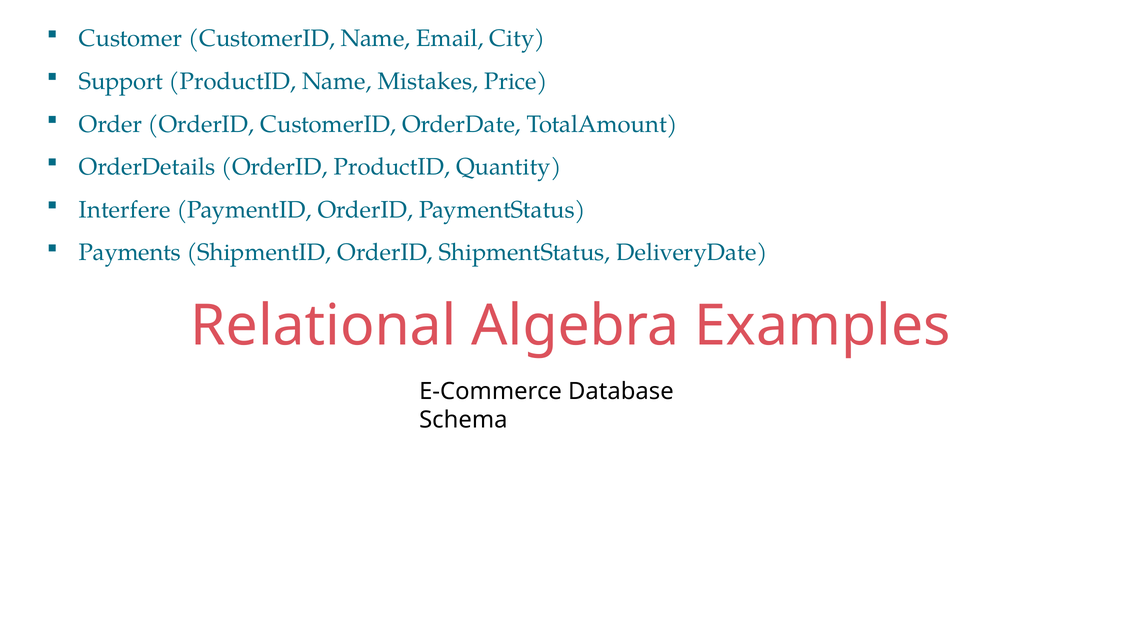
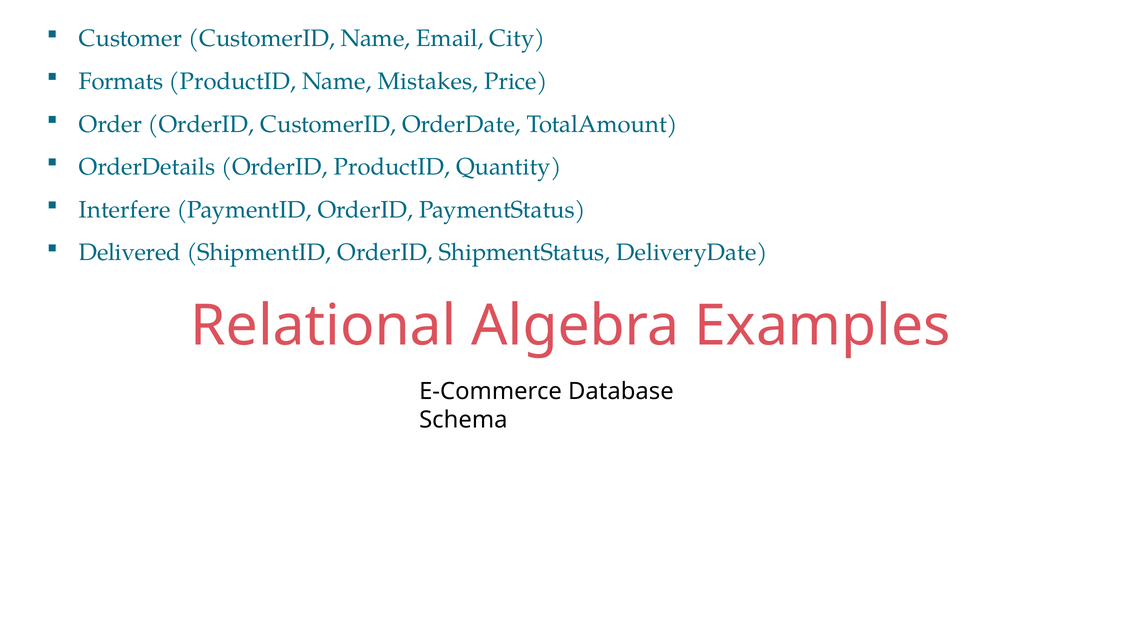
Support: Support -> Formats (121, 81)
Payments: Payments -> Delivered (130, 253)
